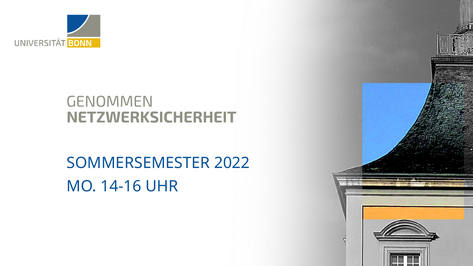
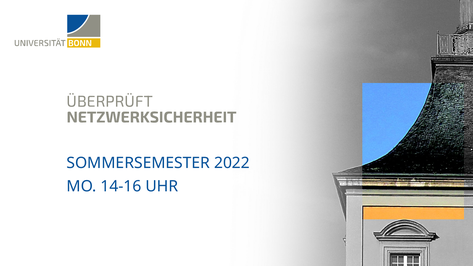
GENOMMEN: GENOMMEN -> ÜBERPRÜFT (110, 102)
